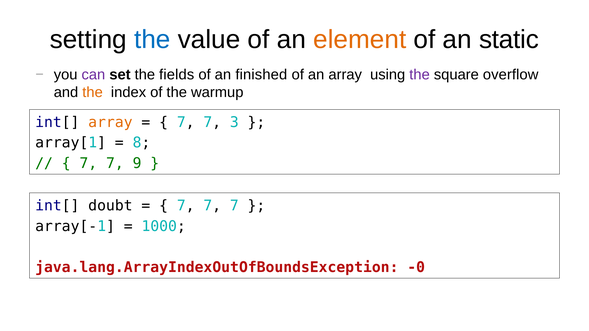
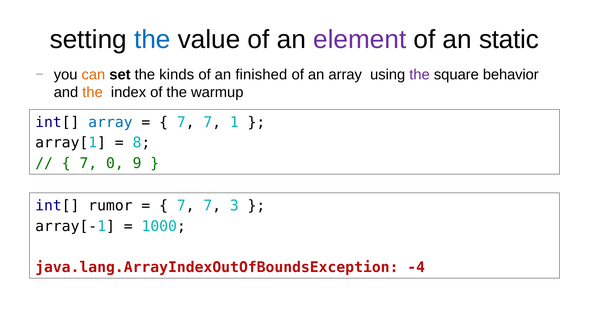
element colour: orange -> purple (360, 40)
can colour: purple -> orange (93, 75)
fields: fields -> kinds (177, 75)
overflow: overflow -> behavior (511, 75)
array colour: orange -> blue (110, 122)
3: 3 -> 1 (234, 122)
7: 7 -> 0 (115, 164)
doubt: doubt -> rumor (110, 206)
7 7 7: 7 -> 3 (234, 206)
-0: -0 -> -4 (416, 268)
